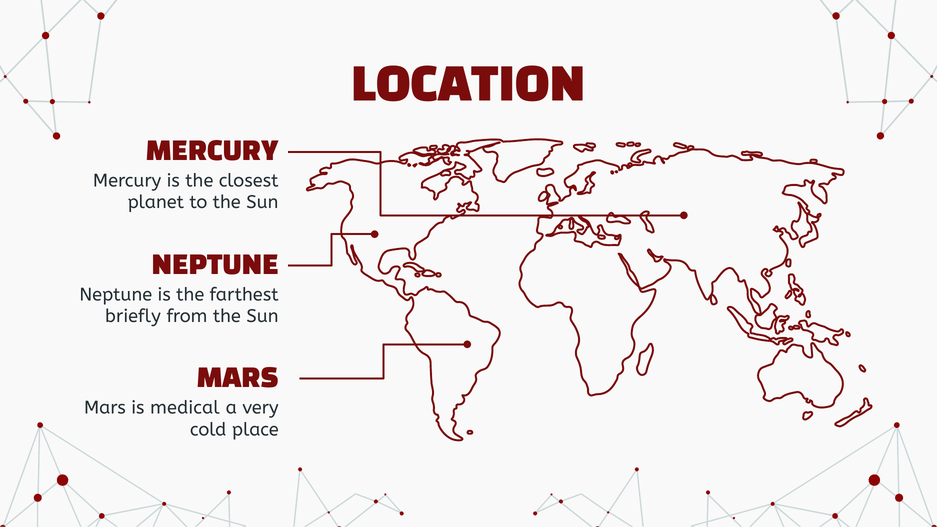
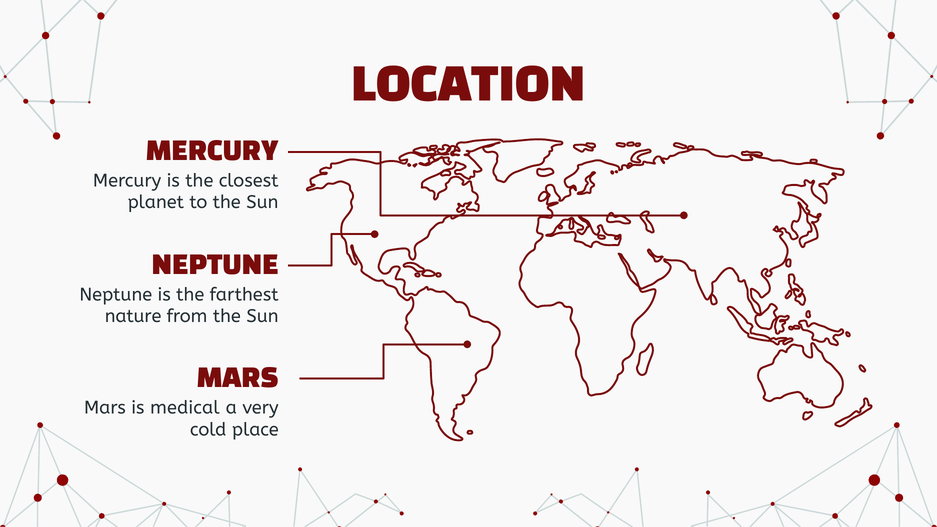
briefly: briefly -> nature (133, 316)
